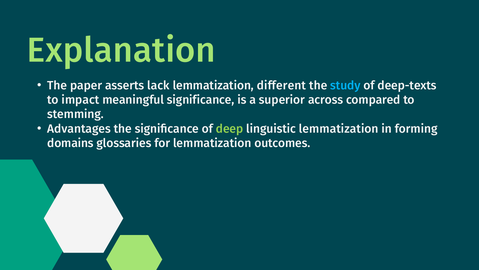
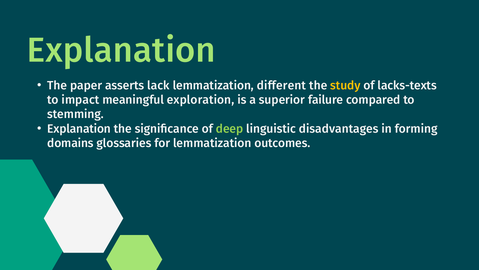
study colour: light blue -> yellow (345, 85)
deep-texts: deep-texts -> lacks-texts (407, 85)
meaningful significance: significance -> exploration (201, 100)
across: across -> failure (326, 100)
Advantages: Advantages -> Explanation (79, 128)
linguistic lemmatization: lemmatization -> disadvantages (339, 128)
